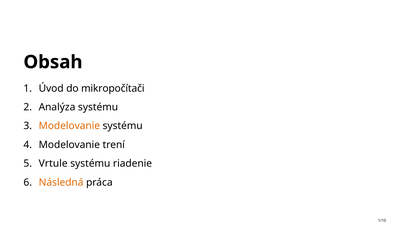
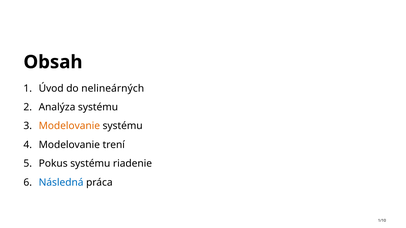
mikropočítači: mikropočítači -> nelineárných (113, 88)
Vrtule: Vrtule -> Pokus (53, 164)
Následná colour: orange -> blue (61, 183)
